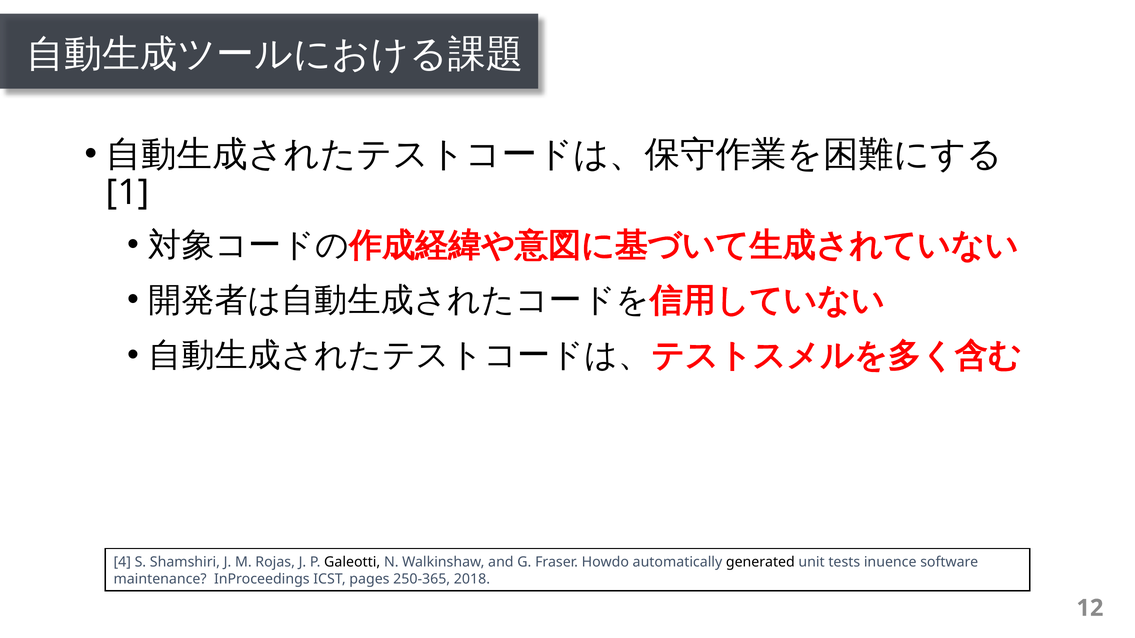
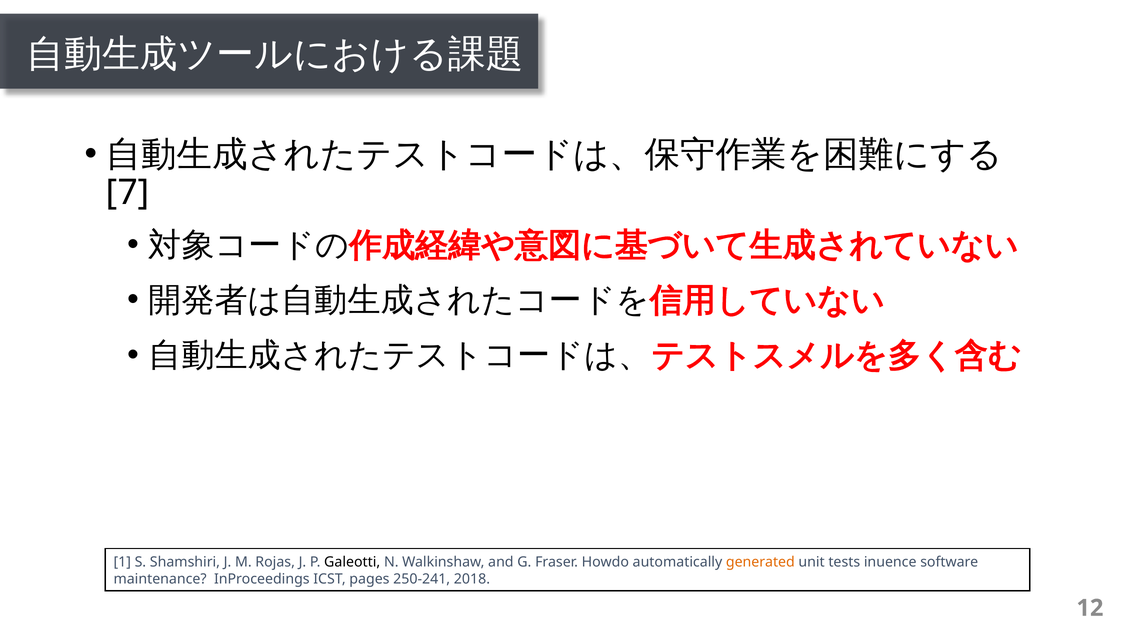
1: 1 -> 7 (128, 193)
4: 4 -> 1 (122, 562)
generated colour: black -> orange (760, 562)
250-365: 250-365 -> 250-241 (422, 579)
